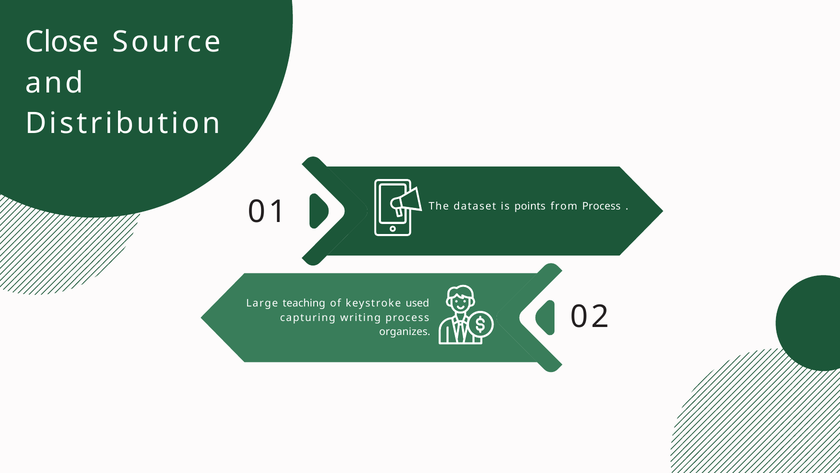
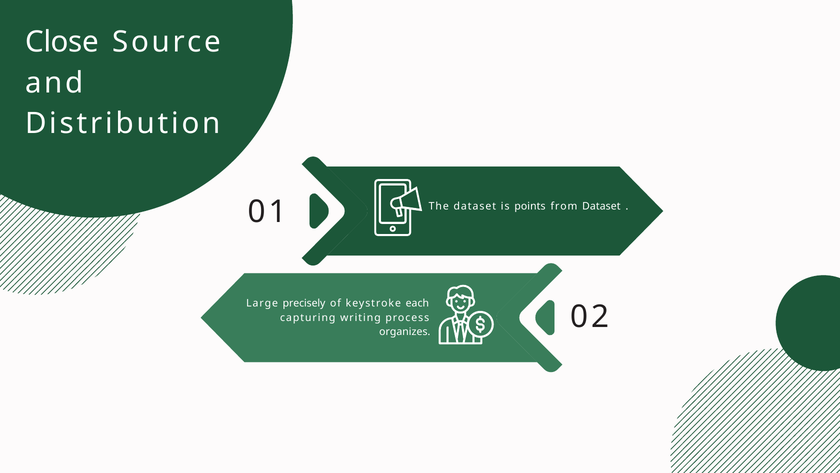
from Process: Process -> Dataset (601, 206)
teaching: teaching -> precisely (304, 303)
used: used -> each (417, 303)
